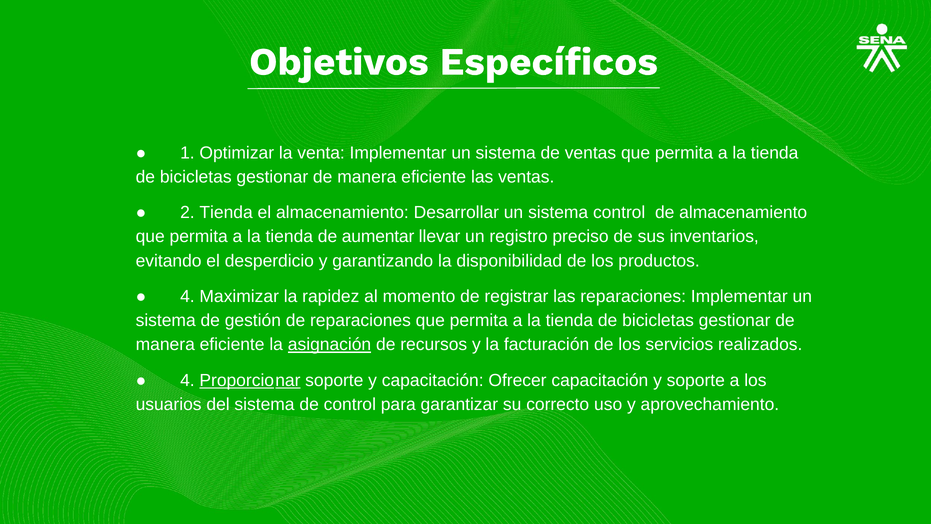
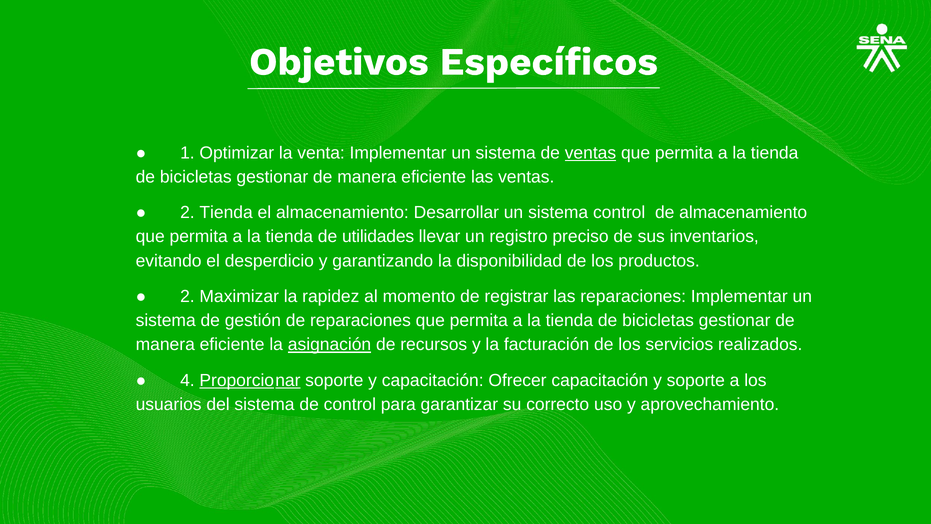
ventas underline: none -> present (590, 153)
aumentar: aumentar -> utilidades (378, 237)
4: 4 -> 2 (187, 296)
